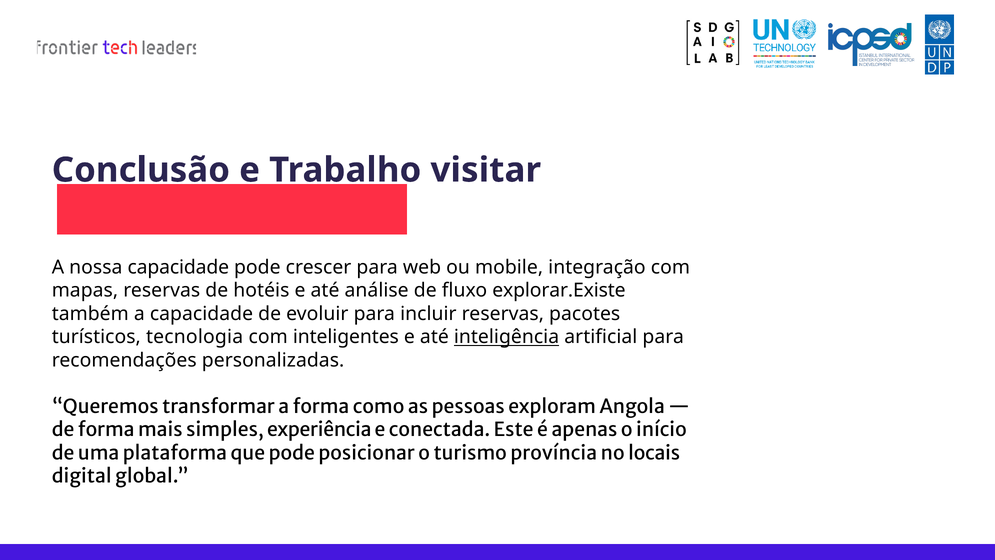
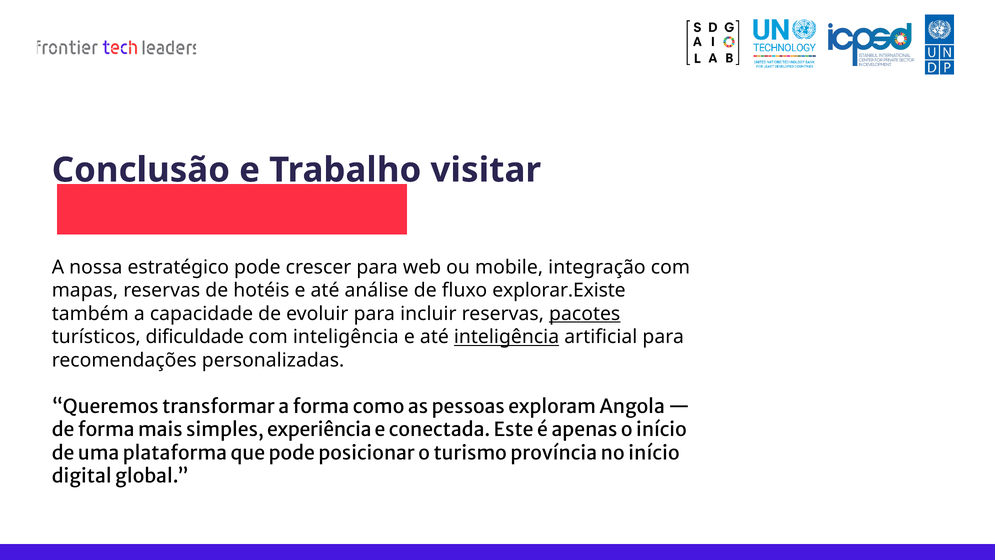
nossa capacidade: capacidade -> estratégico (178, 267)
pacotes underline: none -> present (585, 314)
tecnologia: tecnologia -> dificuldade (195, 337)
com inteligentes: inteligentes -> inteligência (346, 337)
no locais: locais -> início (654, 453)
